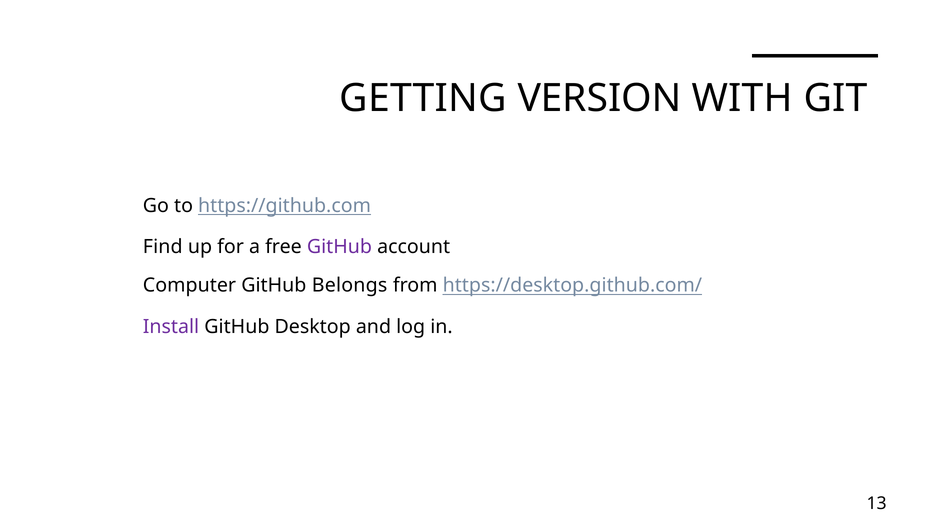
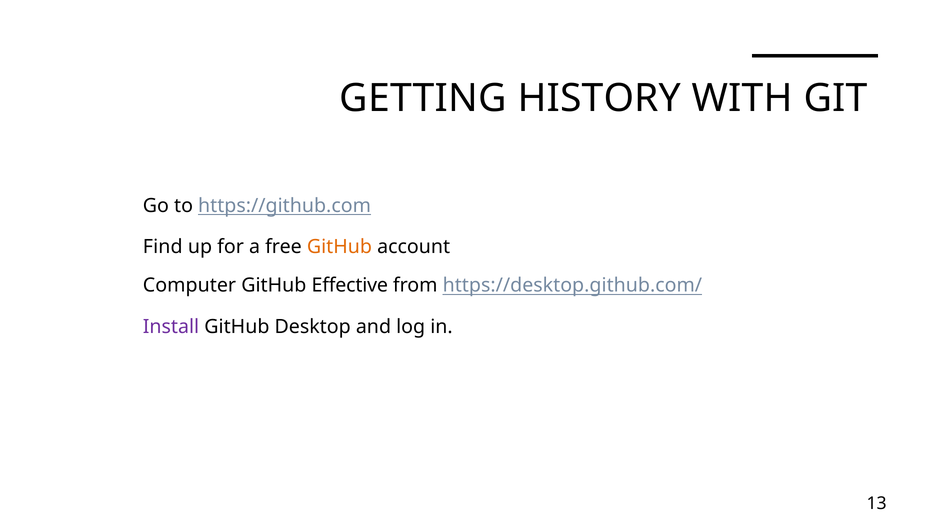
VERSION: VERSION -> HISTORY (599, 98)
GitHub colour: purple -> orange (339, 247)
Belongs: Belongs -> Effective (350, 286)
